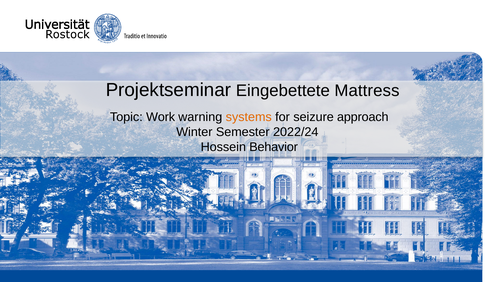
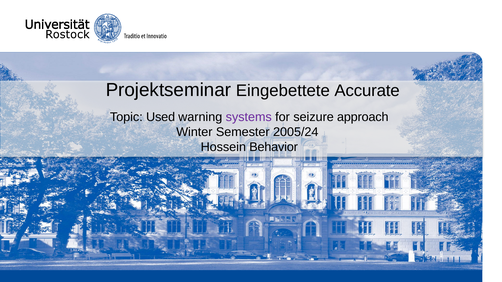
Mattress: Mattress -> Accurate (367, 91)
Work: Work -> Used (161, 117)
systems colour: orange -> purple (249, 117)
2022/24: 2022/24 -> 2005/24 (296, 132)
